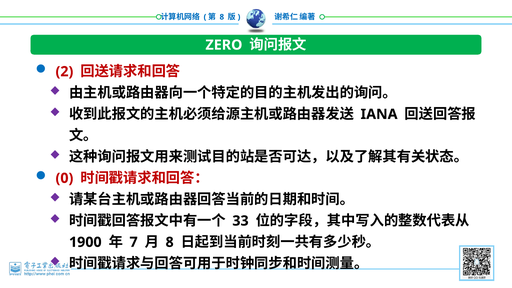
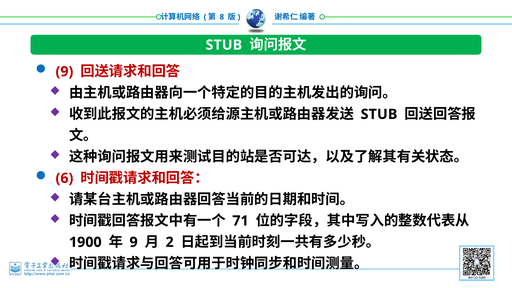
ZERO: ZERO -> STUB (224, 45)
2: 2 -> 9 (64, 72)
IANA: IANA -> STUB (379, 114)
0: 0 -> 6 (64, 178)
33: 33 -> 71 (240, 221)
7: 7 -> 9 (134, 242)
8: 8 -> 2 (170, 242)
